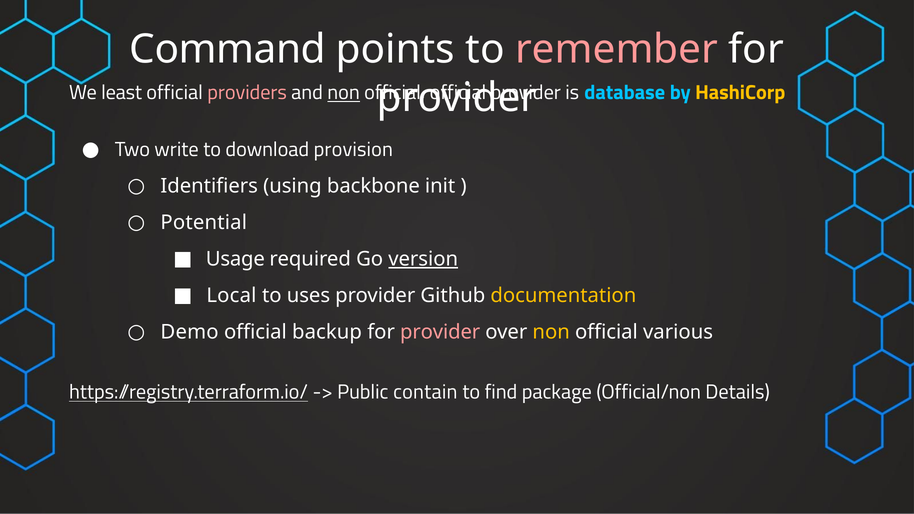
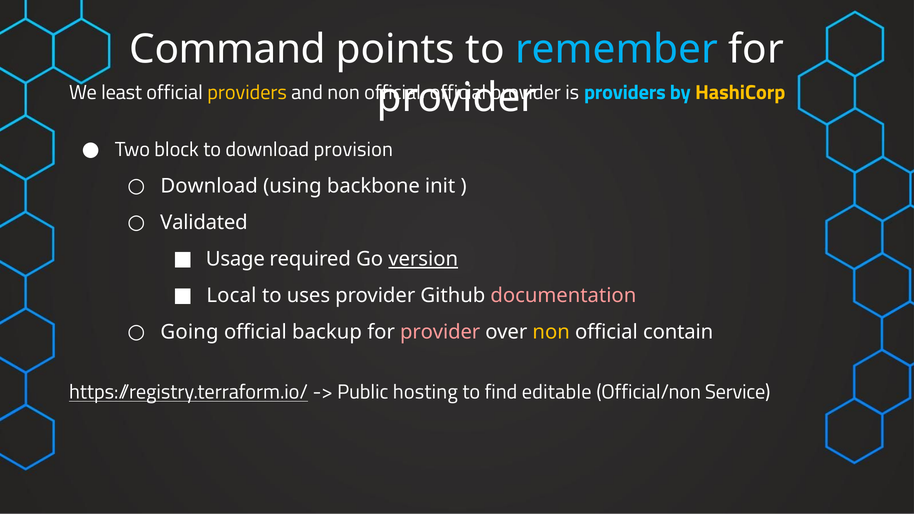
remember colour: pink -> light blue (617, 49)
providers colour: pink -> yellow (247, 93)
non underline: present -> none (344, 93)
is database: database -> providers (625, 93)
write: write -> block (177, 150)
Identifiers: Identifiers -> Download (209, 186)
Potential: Potential -> Validated (204, 223)
documentation colour: yellow -> pink (563, 296)
Demo: Demo -> Going (190, 332)
various: various -> contain (678, 332)
contain: contain -> hosting (425, 392)
package: package -> editable (557, 392)
Details: Details -> Service (738, 392)
